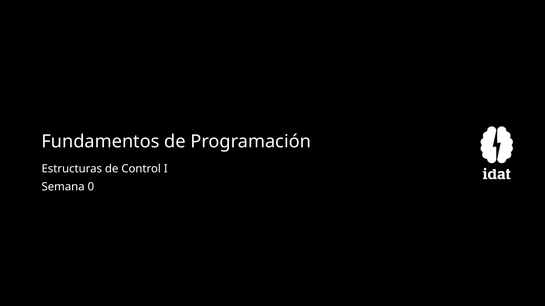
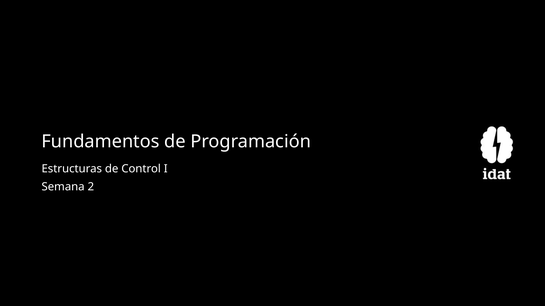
0: 0 -> 2 (91, 187)
